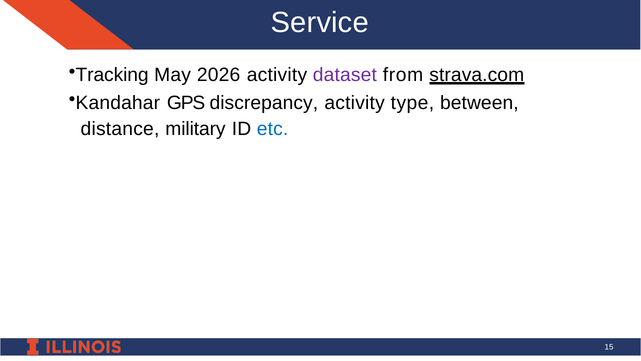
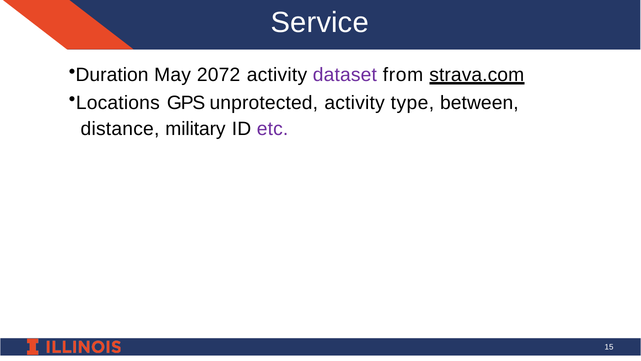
Tracking: Tracking -> Duration (112, 75)
2026: 2026 -> 2072 (219, 75)
Kandahar: Kandahar -> Locations (118, 103)
discrepancy: discrepancy -> unprotected (264, 103)
etc colour: blue -> purple (273, 129)
